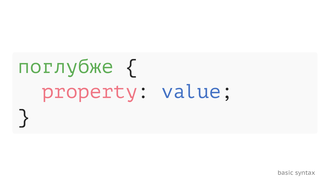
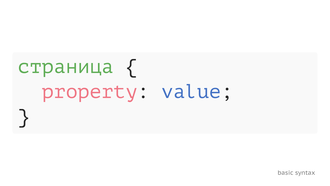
поглубже: поглубже -> страница (66, 66)
